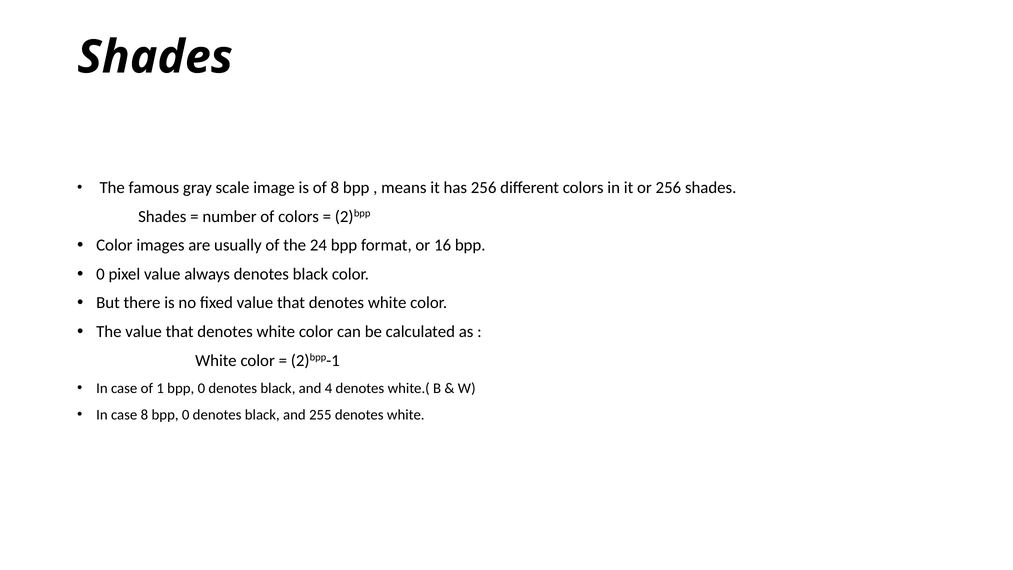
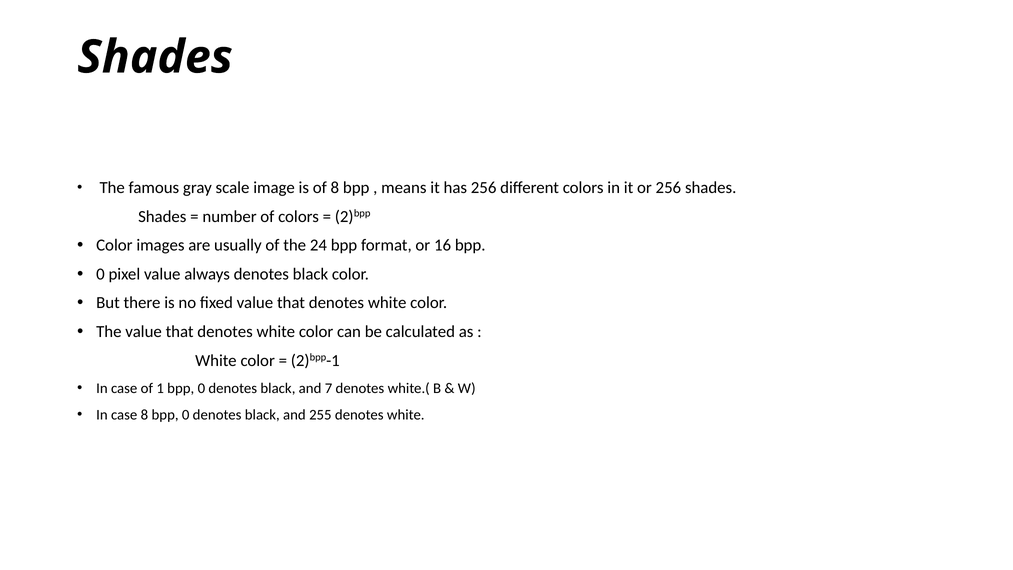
4: 4 -> 7 (329, 388)
